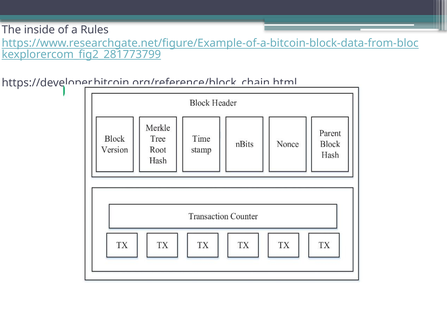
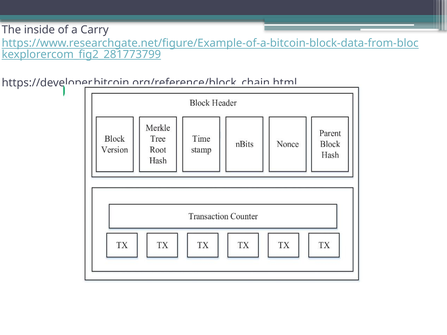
Rules: Rules -> Carry (95, 30)
